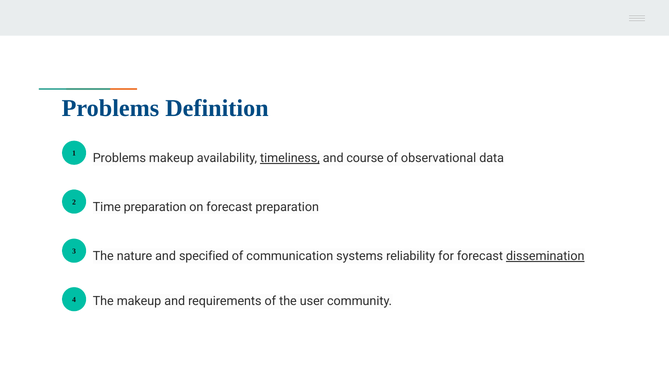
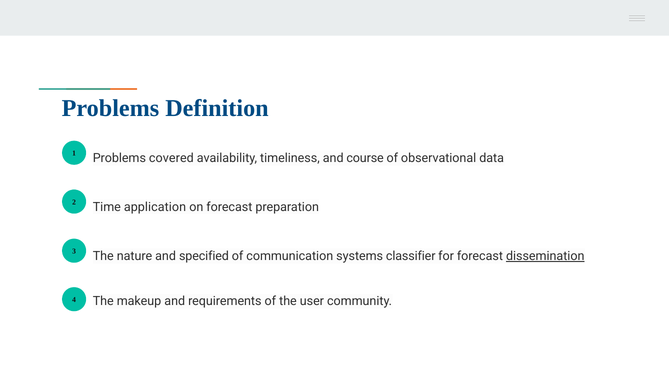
Problems makeup: makeup -> covered (171, 158)
timeliness underline: present -> none (290, 158)
Time preparation: preparation -> application (155, 207)
reliability: reliability -> classifier (411, 256)
